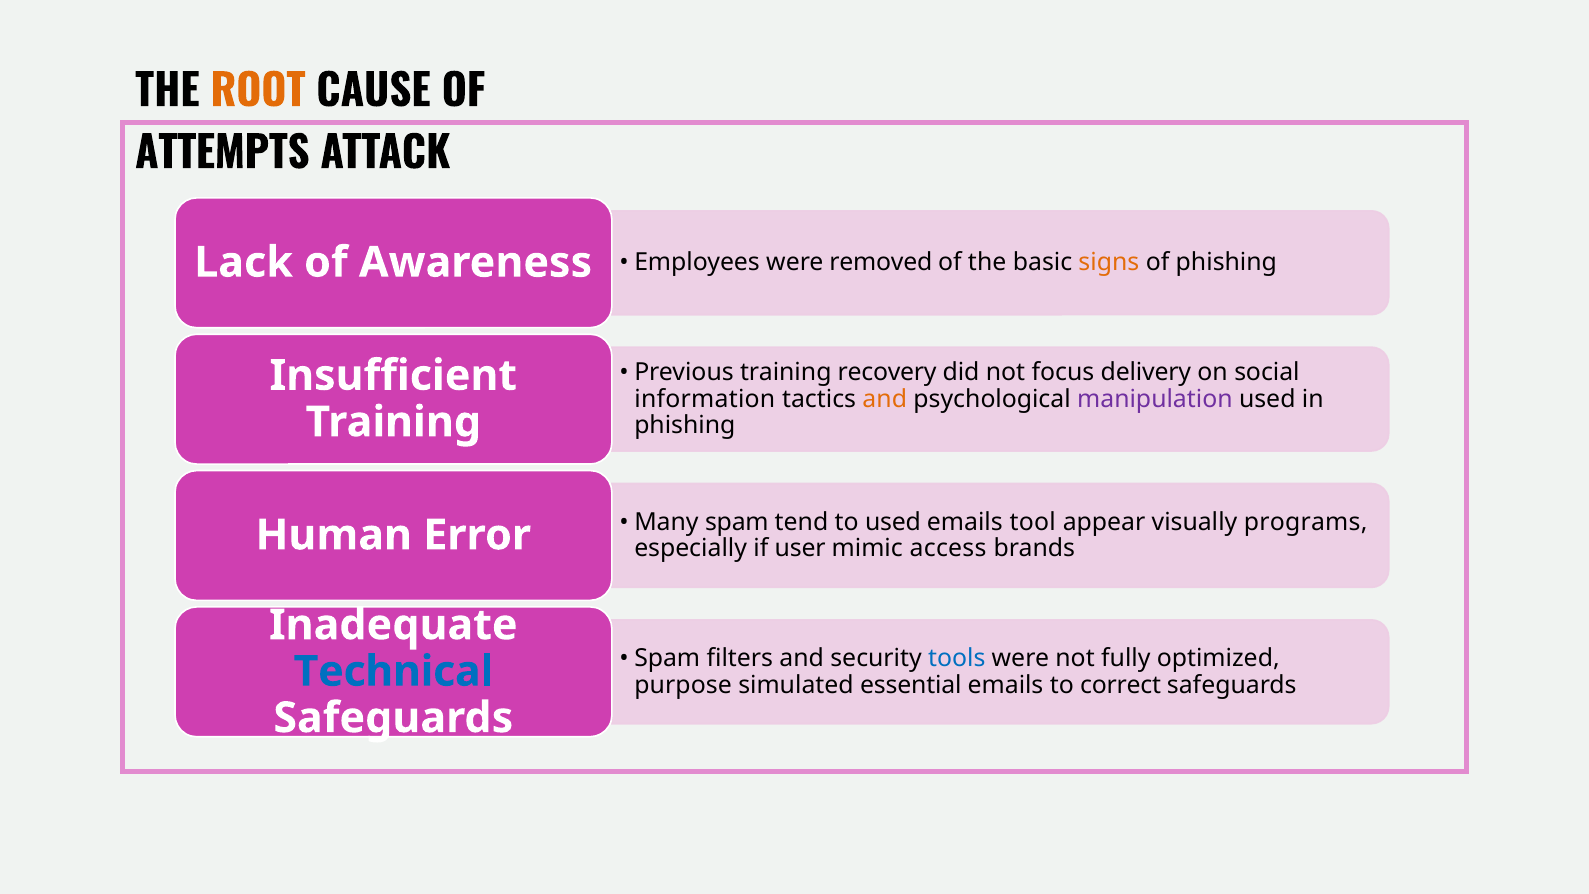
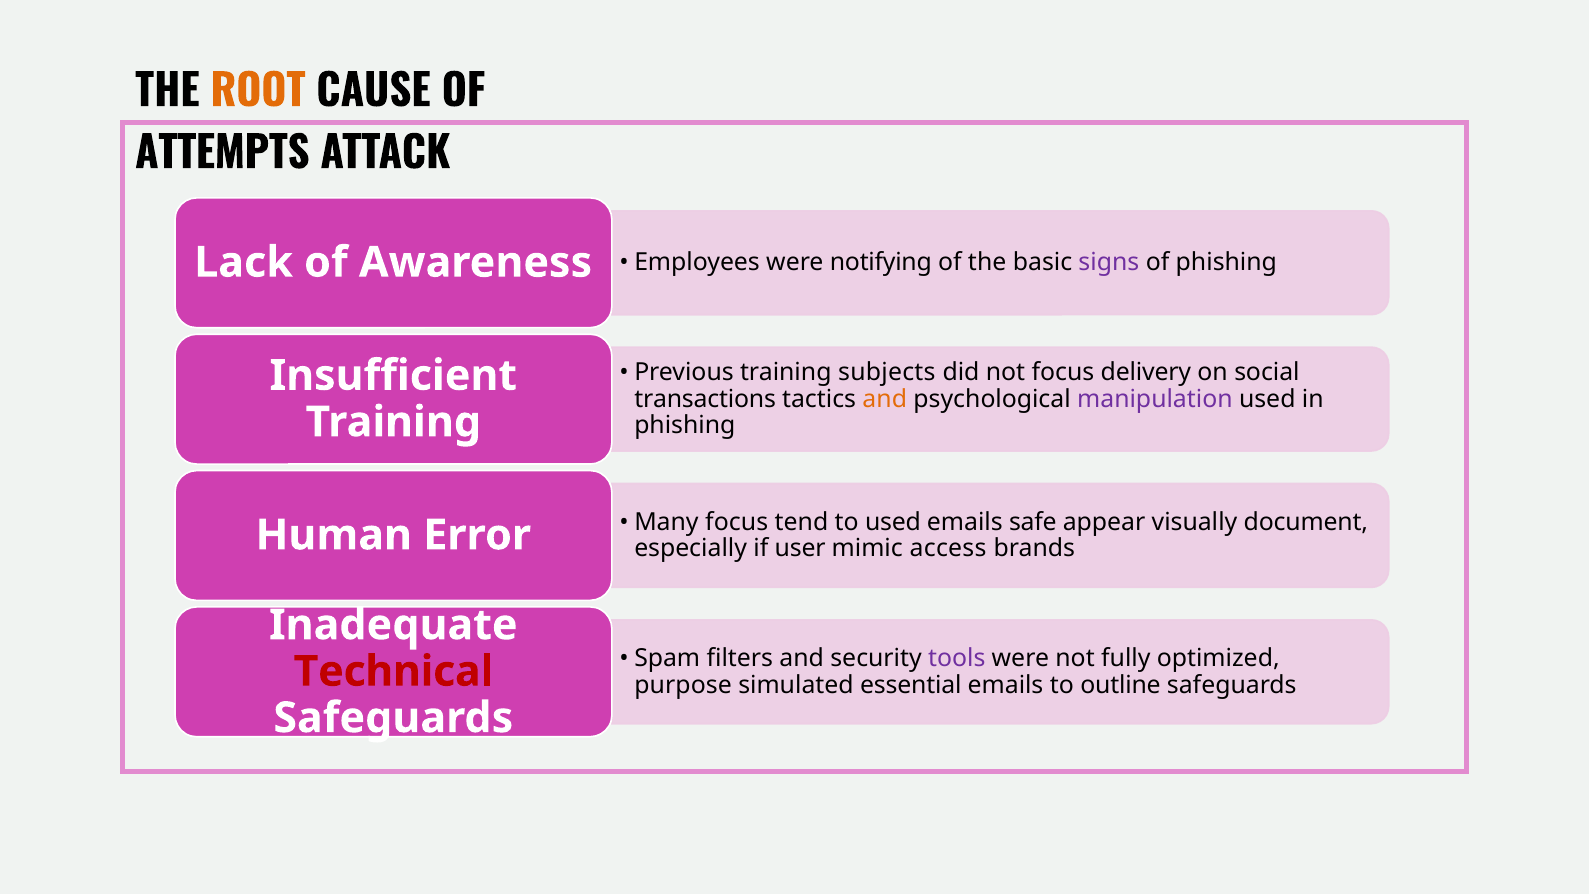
removed: removed -> notifying (881, 263)
signs colour: orange -> purple (1109, 263)
recovery: recovery -> subjects (887, 372)
information: information -> transactions (705, 399)
Many spam: spam -> focus (737, 522)
tool: tool -> safe (1033, 522)
programs: programs -> document (1306, 522)
tools colour: blue -> purple (957, 658)
Technical colour: blue -> red (393, 671)
correct: correct -> outline (1121, 685)
